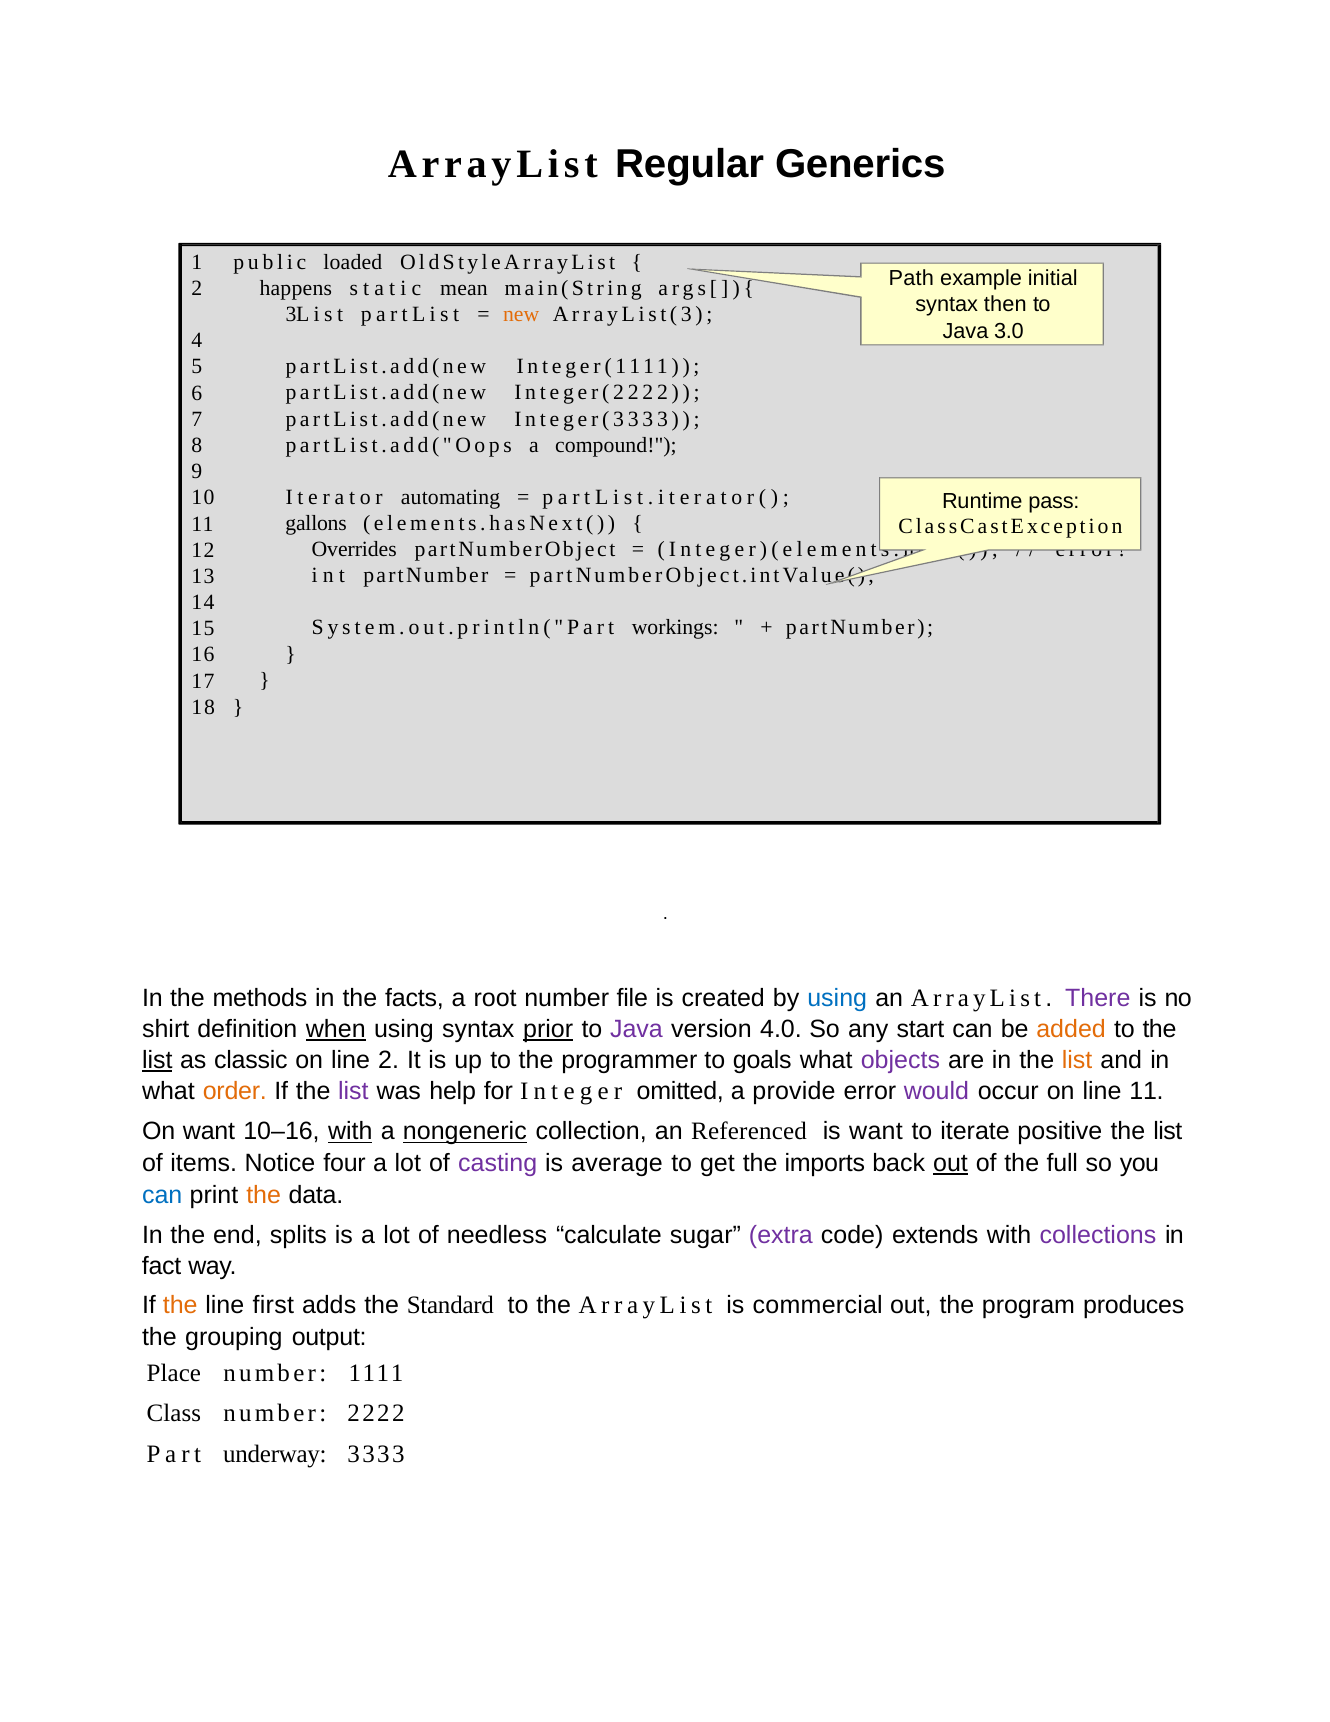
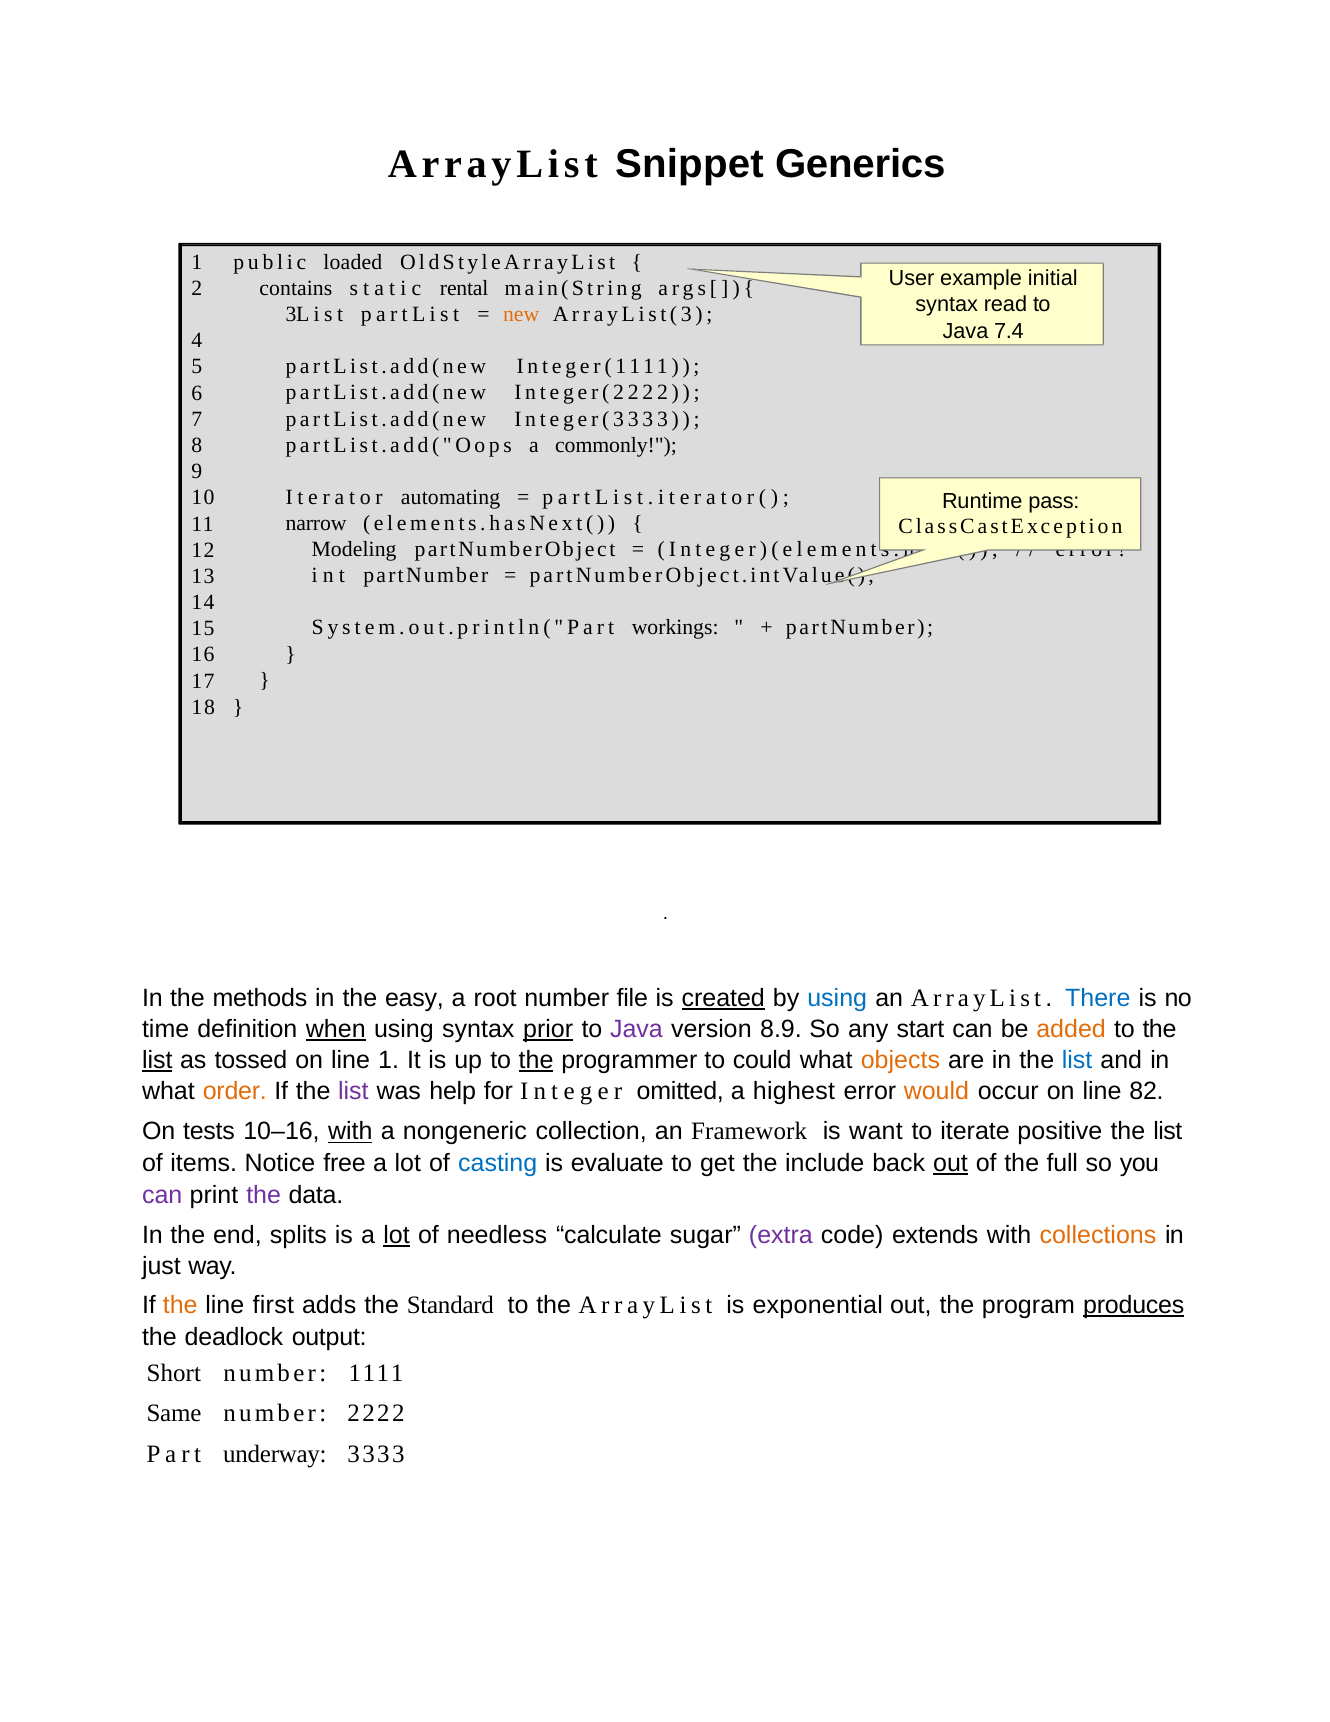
Regular: Regular -> Snippet (689, 165)
Path: Path -> User (912, 278)
happens: happens -> contains (296, 288)
mean: mean -> rental (464, 288)
then: then -> read (1005, 305)
3.0: 3.0 -> 7.4 (1009, 331)
compound: compound -> commonly (616, 445)
gallons: gallons -> narrow (316, 523)
Overrides: Overrides -> Modeling (354, 549)
facts: facts -> easy (414, 998)
created underline: none -> present (723, 998)
There colour: purple -> blue (1098, 998)
shirt: shirt -> time (166, 1029)
4.0: 4.0 -> 8.9 (781, 1029)
classic: classic -> tossed (251, 1060)
line 2: 2 -> 1 (389, 1060)
the underline: none -> present (536, 1060)
goals: goals -> could (762, 1060)
objects colour: purple -> orange (900, 1060)
list colour: orange -> blue (1077, 1060)
provide: provide -> highest (794, 1090)
would colour: purple -> orange (936, 1090)
line 11: 11 -> 82 (1147, 1090)
On want: want -> tests (209, 1131)
nongeneric underline: present -> none (465, 1131)
Referenced: Referenced -> Framework (749, 1131)
four: four -> free (345, 1163)
casting colour: purple -> blue (498, 1163)
average: average -> evaluate (617, 1163)
imports: imports -> include (825, 1163)
can colour: blue -> purple (162, 1195)
the colour: orange -> purple (264, 1195)
lot underline: none -> present (397, 1235)
collections colour: purple -> orange (1098, 1235)
fact: fact -> just (161, 1266)
commercial: commercial -> exponential (818, 1304)
produces underline: none -> present (1134, 1304)
grouping: grouping -> deadlock (234, 1337)
Place: Place -> Short (174, 1373)
Class: Class -> Same (174, 1413)
